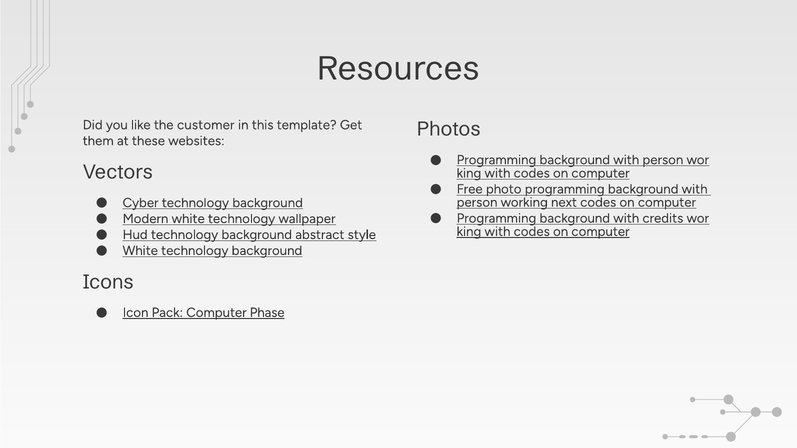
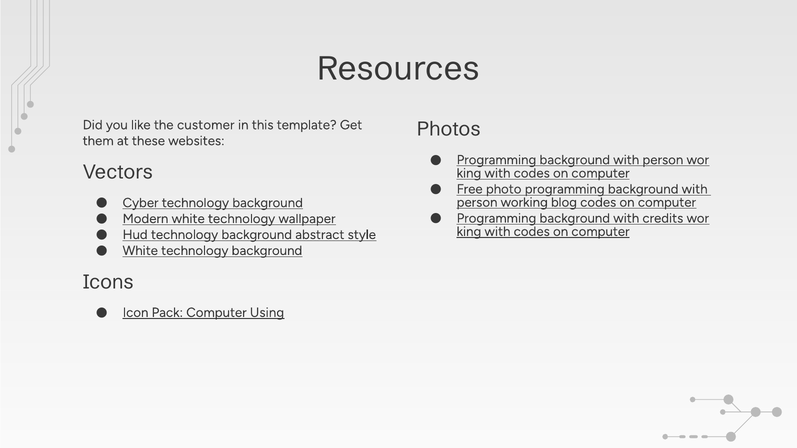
next: next -> blog (564, 202)
Phase: Phase -> Using (267, 313)
